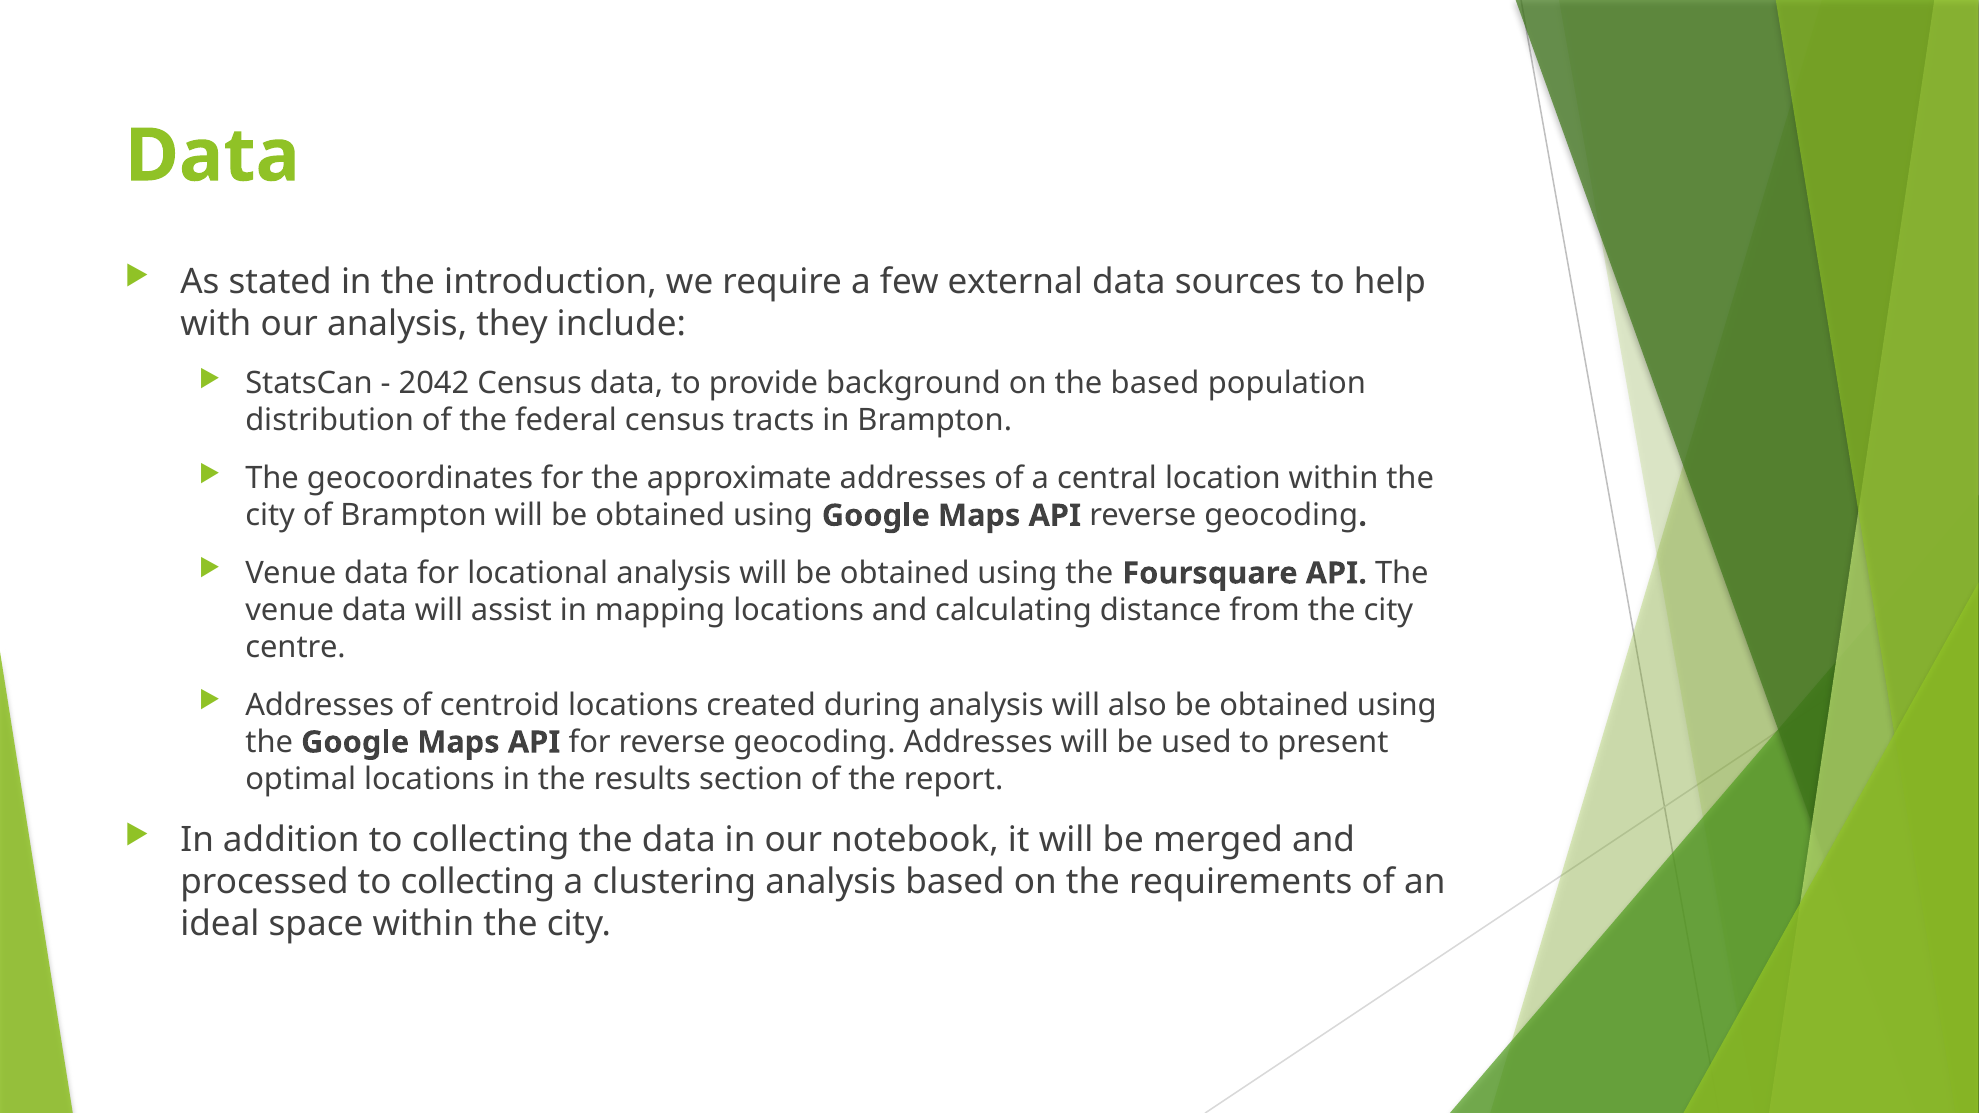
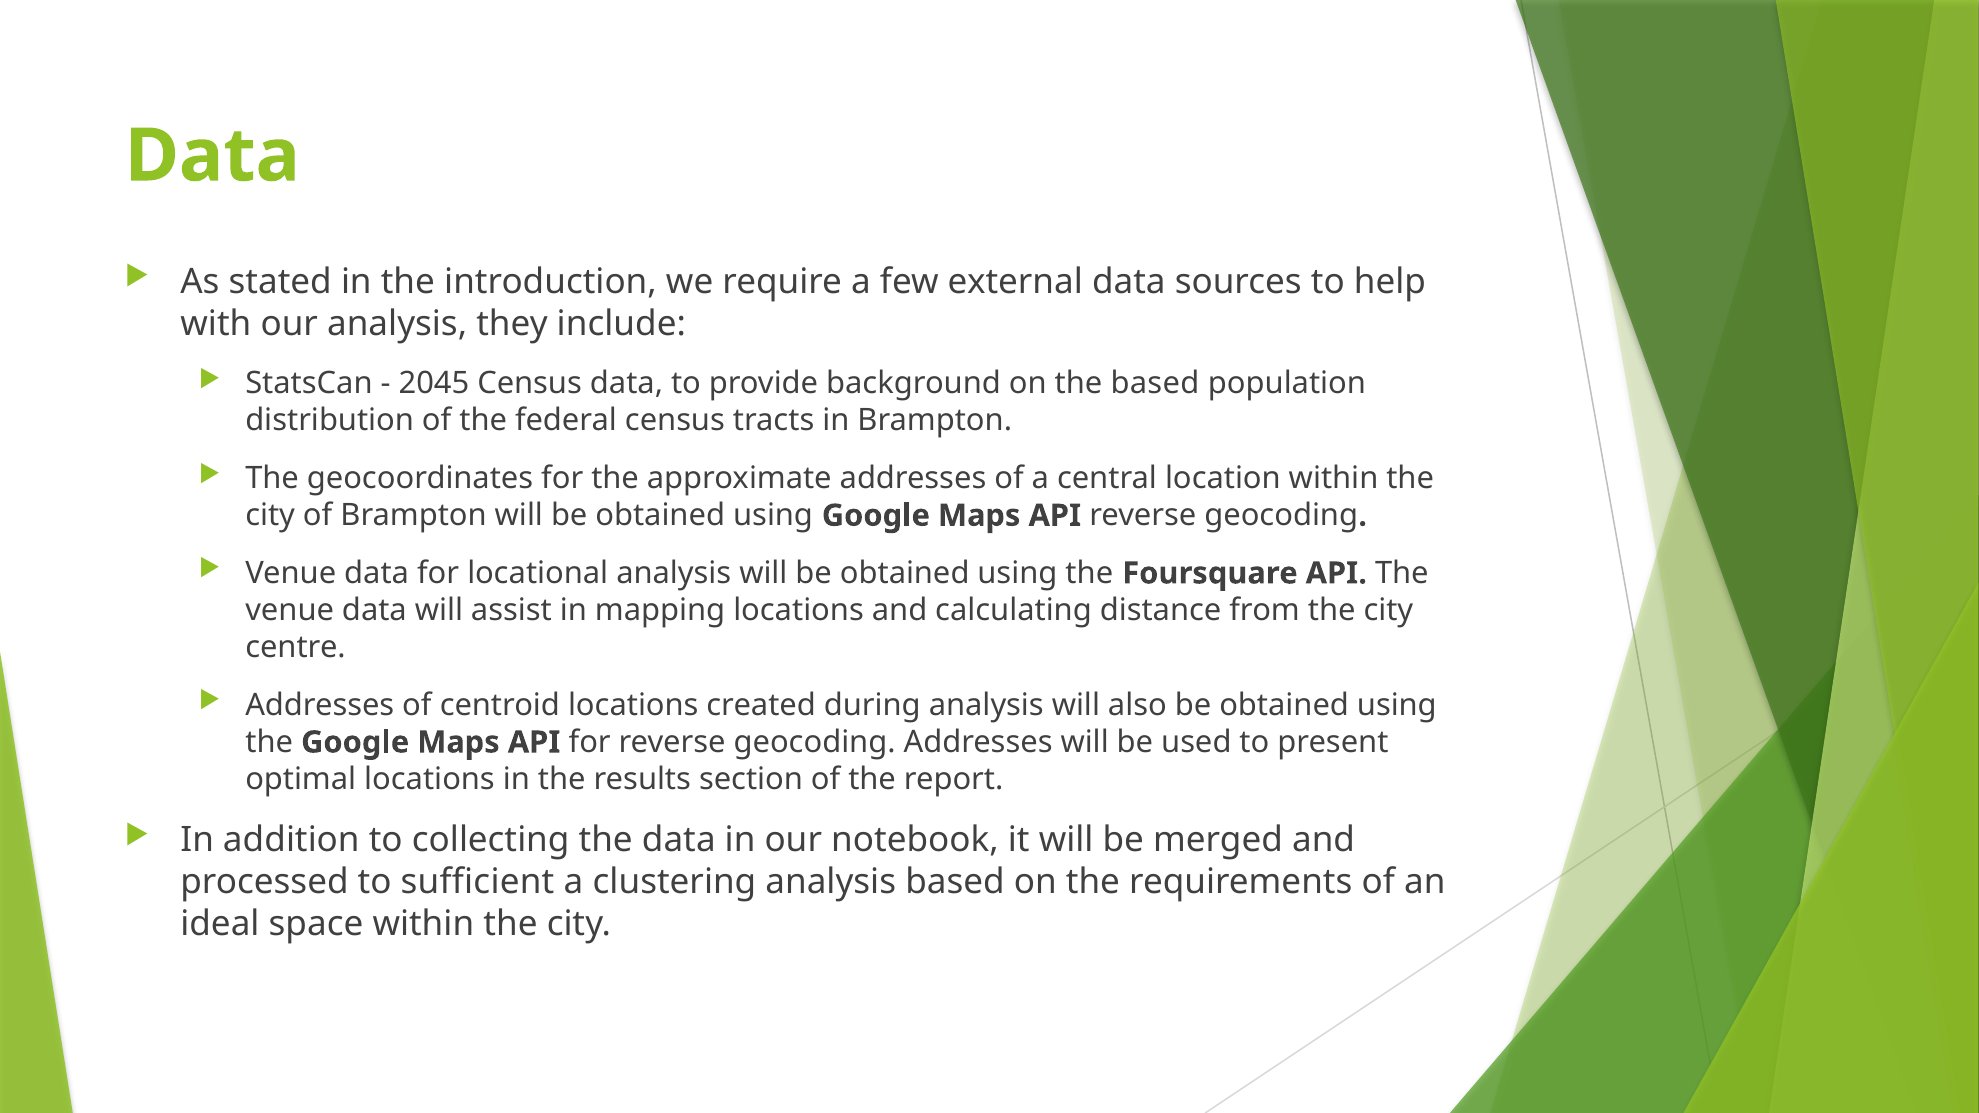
2042: 2042 -> 2045 (434, 384)
processed to collecting: collecting -> sufficient (478, 882)
